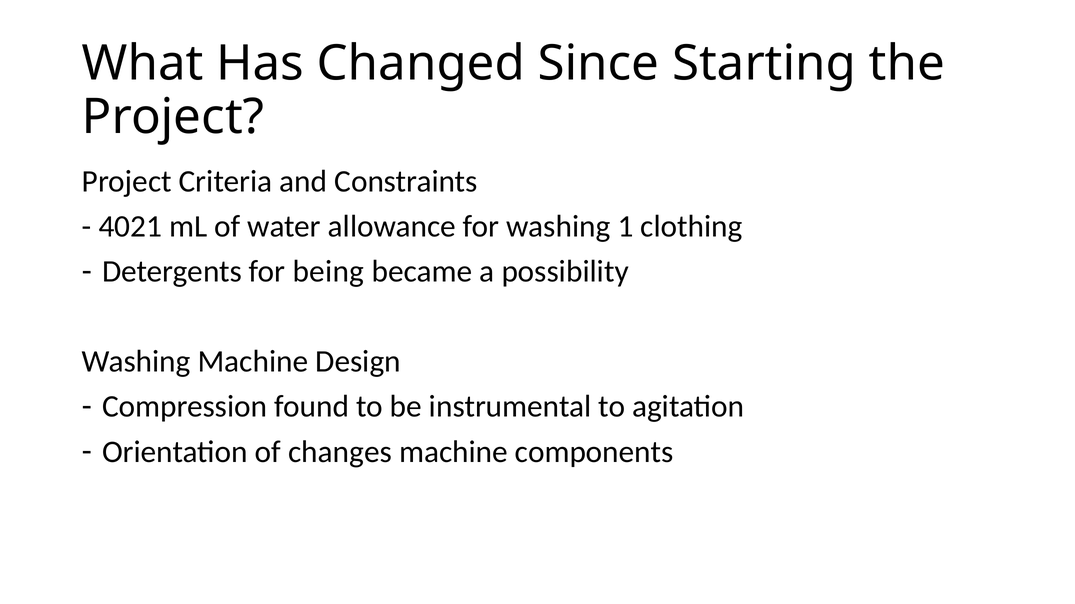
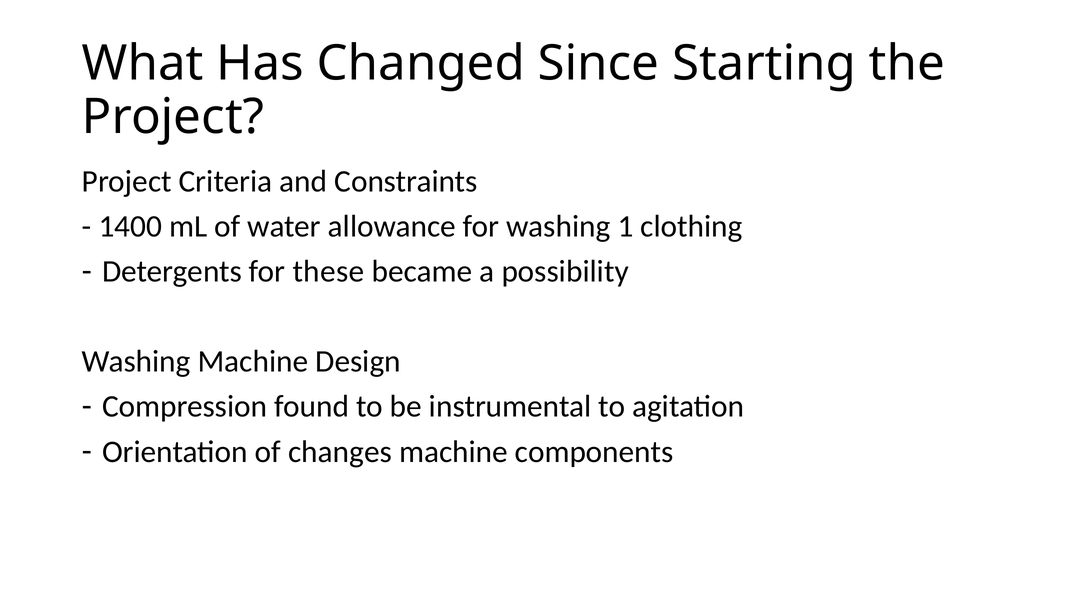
4021: 4021 -> 1400 (130, 227)
being: being -> these (328, 272)
